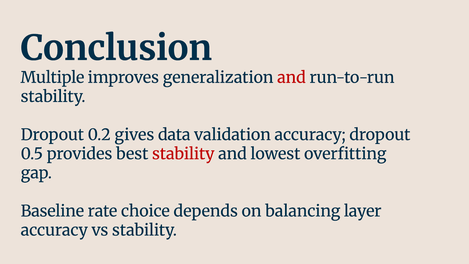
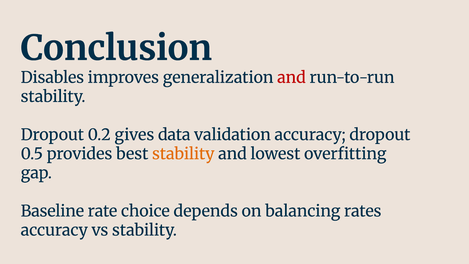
Multiple: Multiple -> Disables (52, 78)
stability colour: red -> orange (183, 154)
layer: layer -> rates (363, 211)
